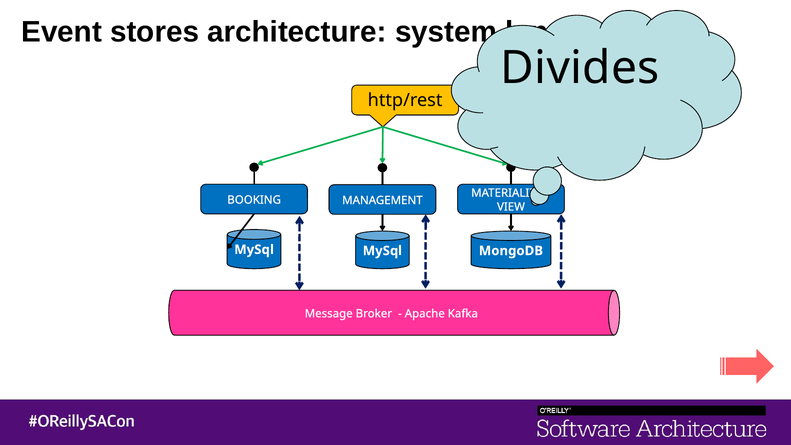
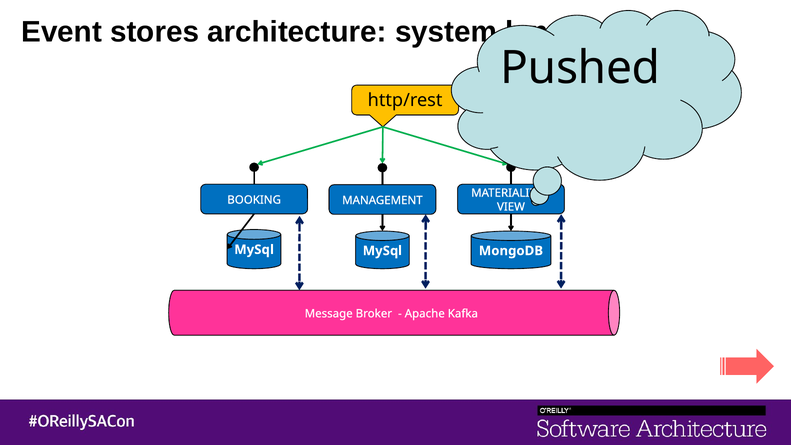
Divides: Divides -> Pushed (580, 68)
